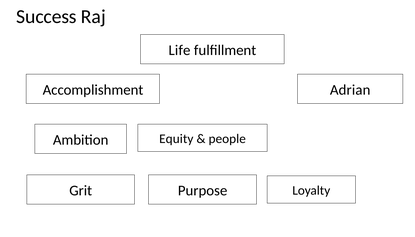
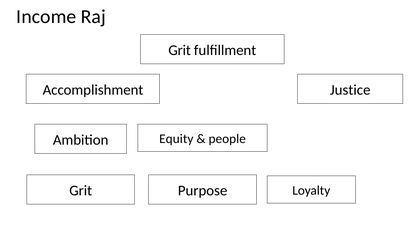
Success: Success -> Income (46, 17)
Life: Life -> Grit (180, 50)
Adrian: Adrian -> Justice (350, 90)
